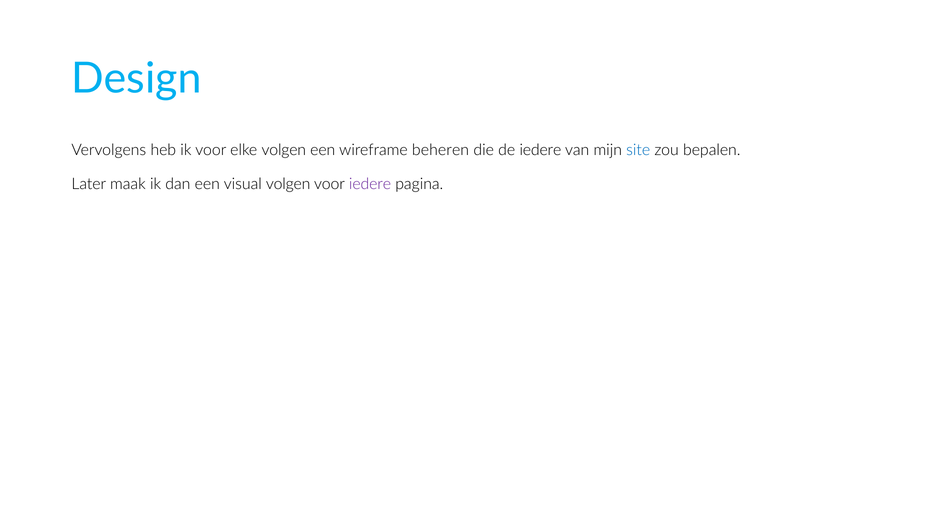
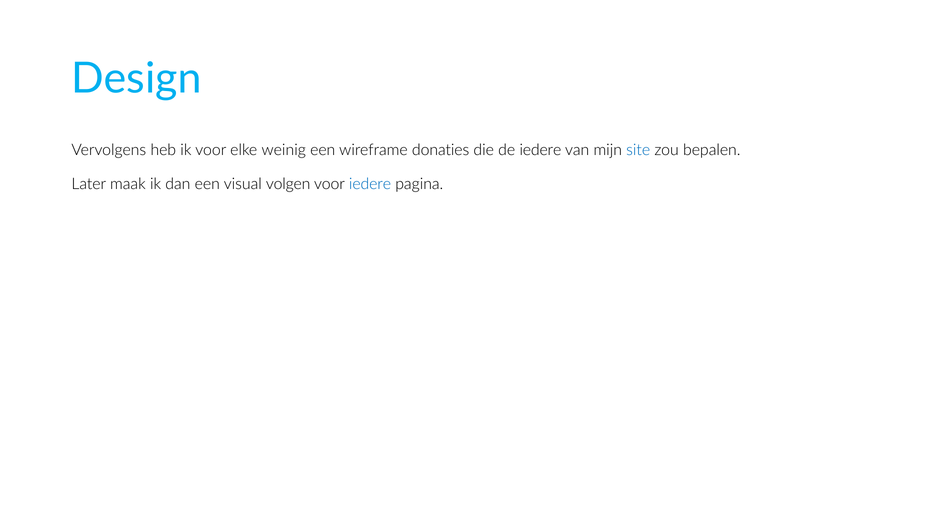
elke volgen: volgen -> weinig (284, 150)
beheren: beheren -> donaties (441, 150)
iedere colour: purple -> blue (370, 184)
